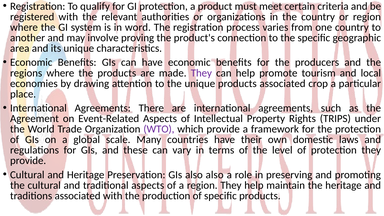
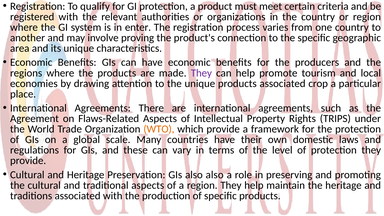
word: word -> enter (138, 27)
Event-Related: Event-Related -> Flaws-Related (109, 119)
WTO colour: purple -> orange (159, 129)
